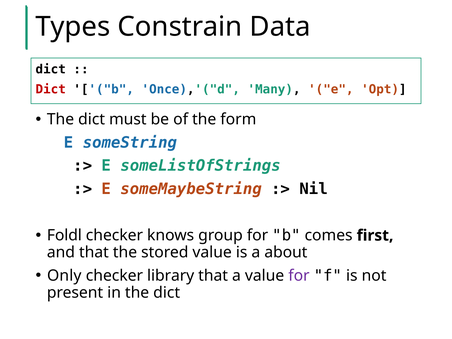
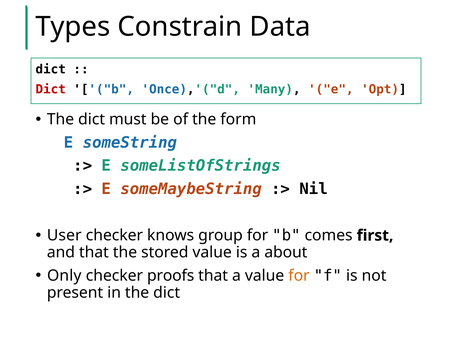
Foldl: Foldl -> User (64, 235)
library: library -> proofs (171, 276)
for colour: purple -> orange (299, 276)
